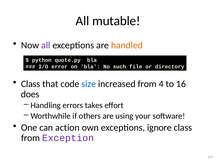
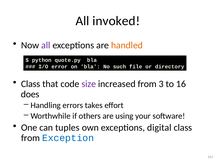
mutable: mutable -> invoked (116, 21)
size colour: blue -> purple (89, 84)
4: 4 -> 3 (161, 84)
action: action -> tuples (67, 128)
ignore: ignore -> digital (159, 128)
Exception colour: purple -> blue (68, 138)
